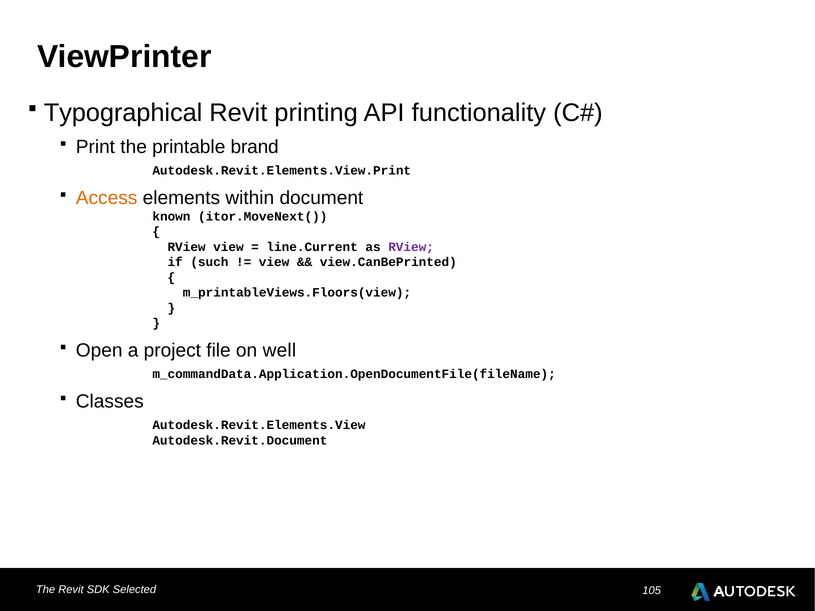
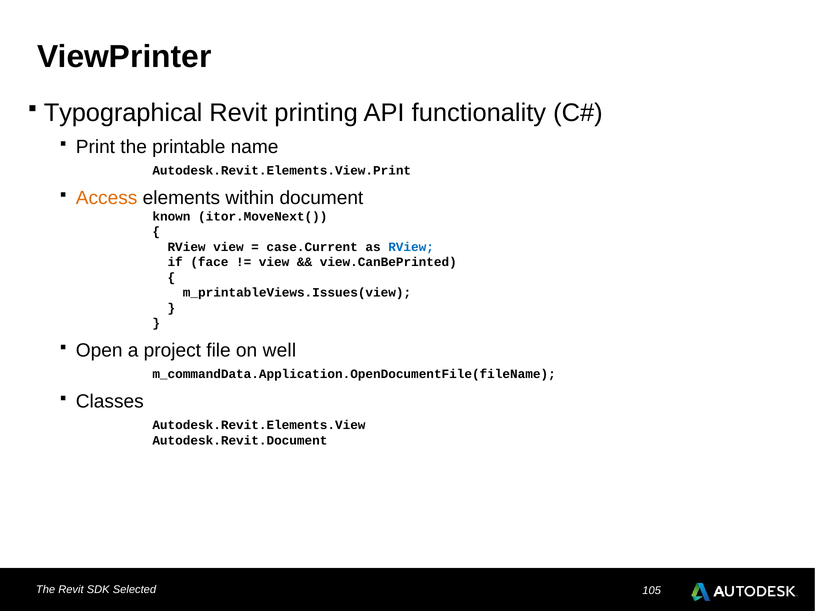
brand: brand -> name (255, 147)
line.Current: line.Current -> case.Current (312, 247)
RView colour: purple -> blue (411, 247)
such: such -> face (209, 262)
m_printableViews.Floors(view: m_printableViews.Floors(view -> m_printableViews.Issues(view (297, 293)
